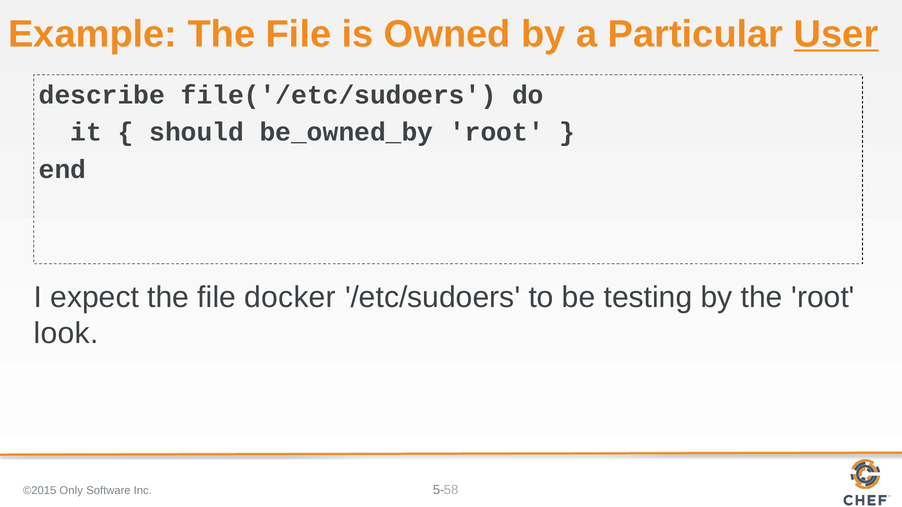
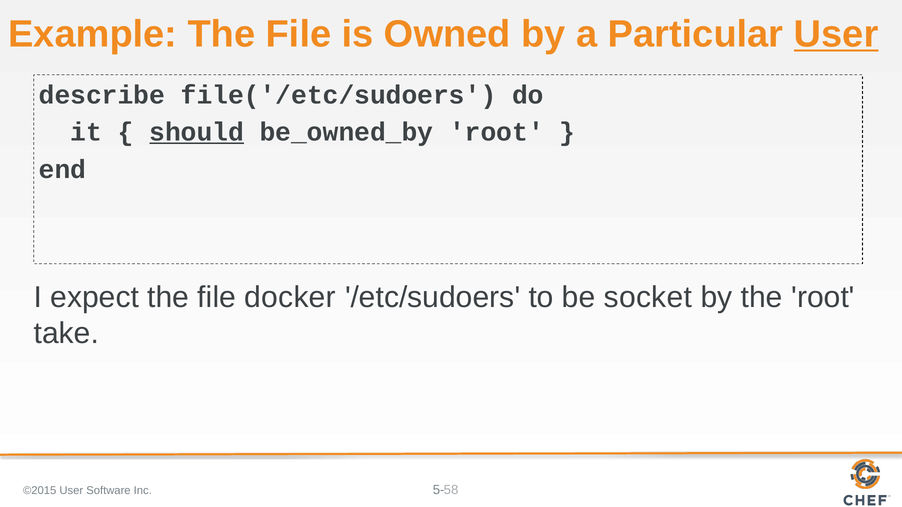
should underline: none -> present (197, 132)
testing: testing -> socket (648, 298)
look: look -> take (66, 334)
©2015 Only: Only -> User (71, 491)
